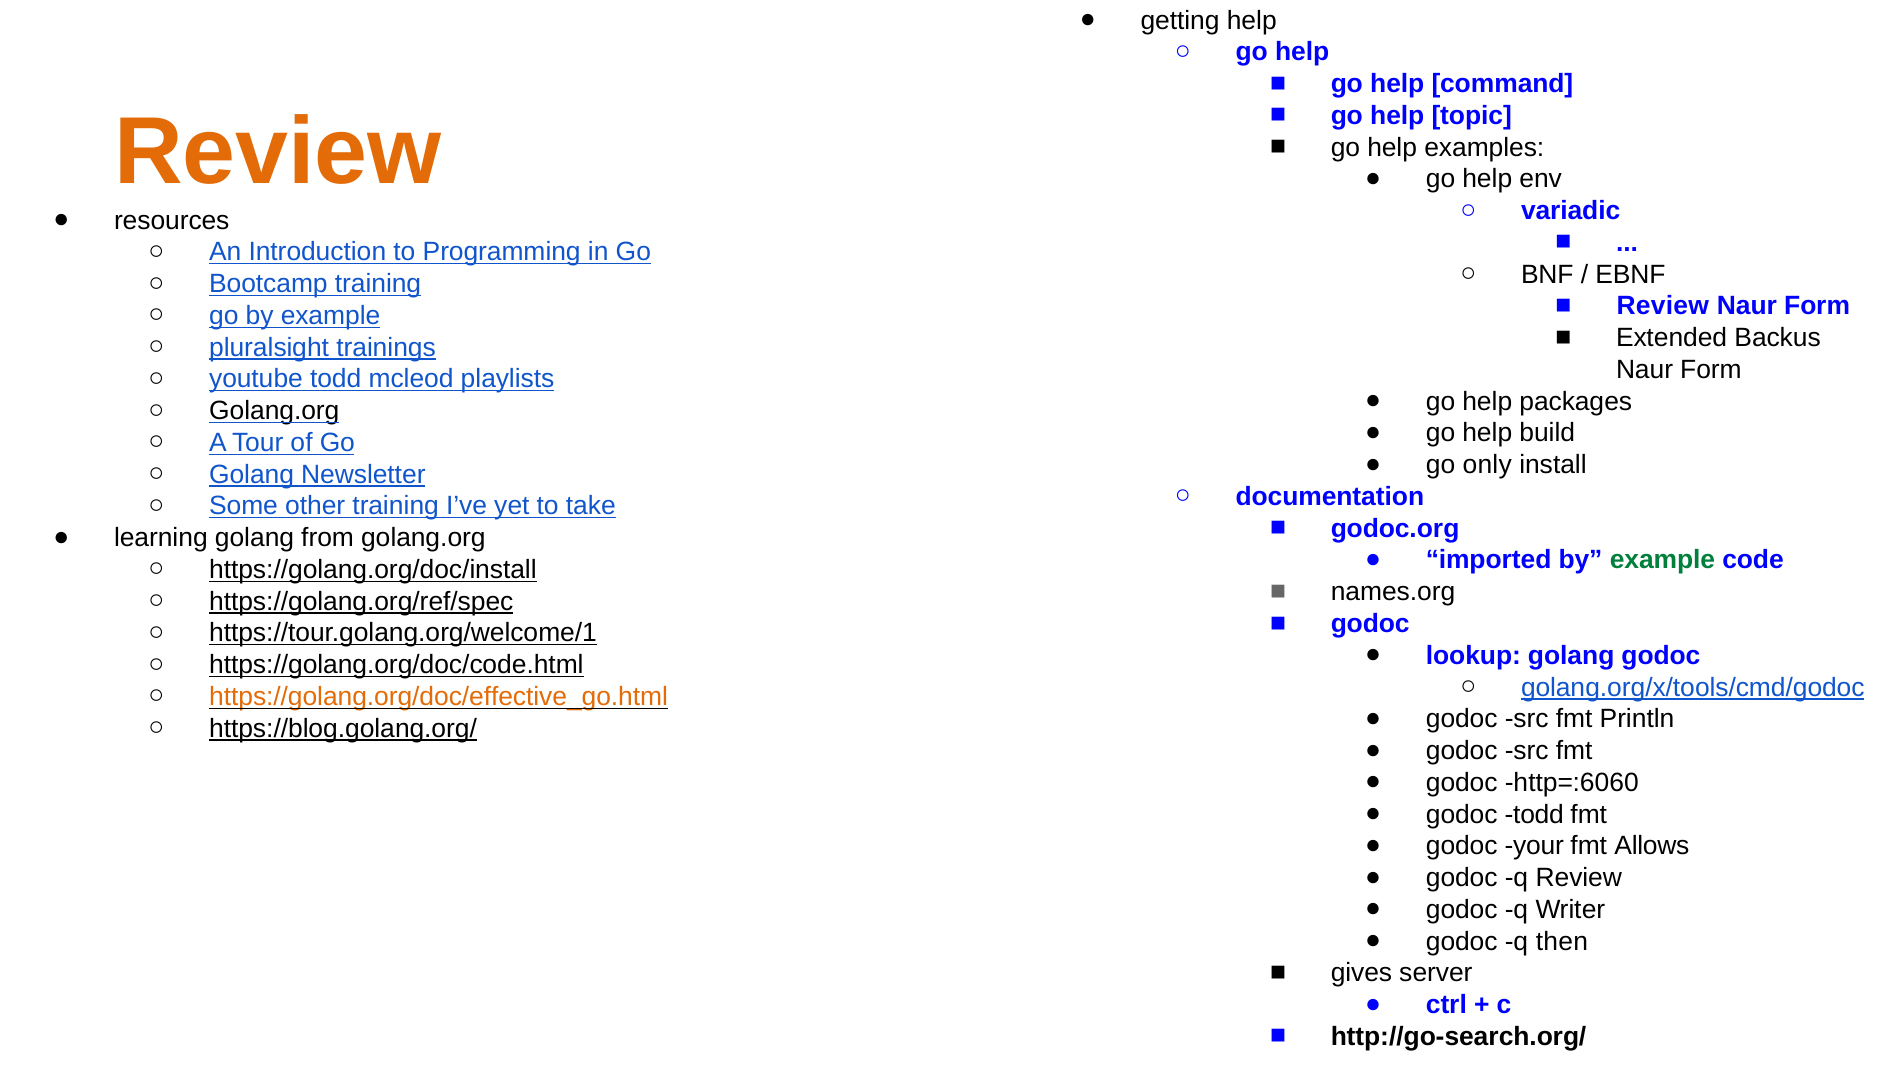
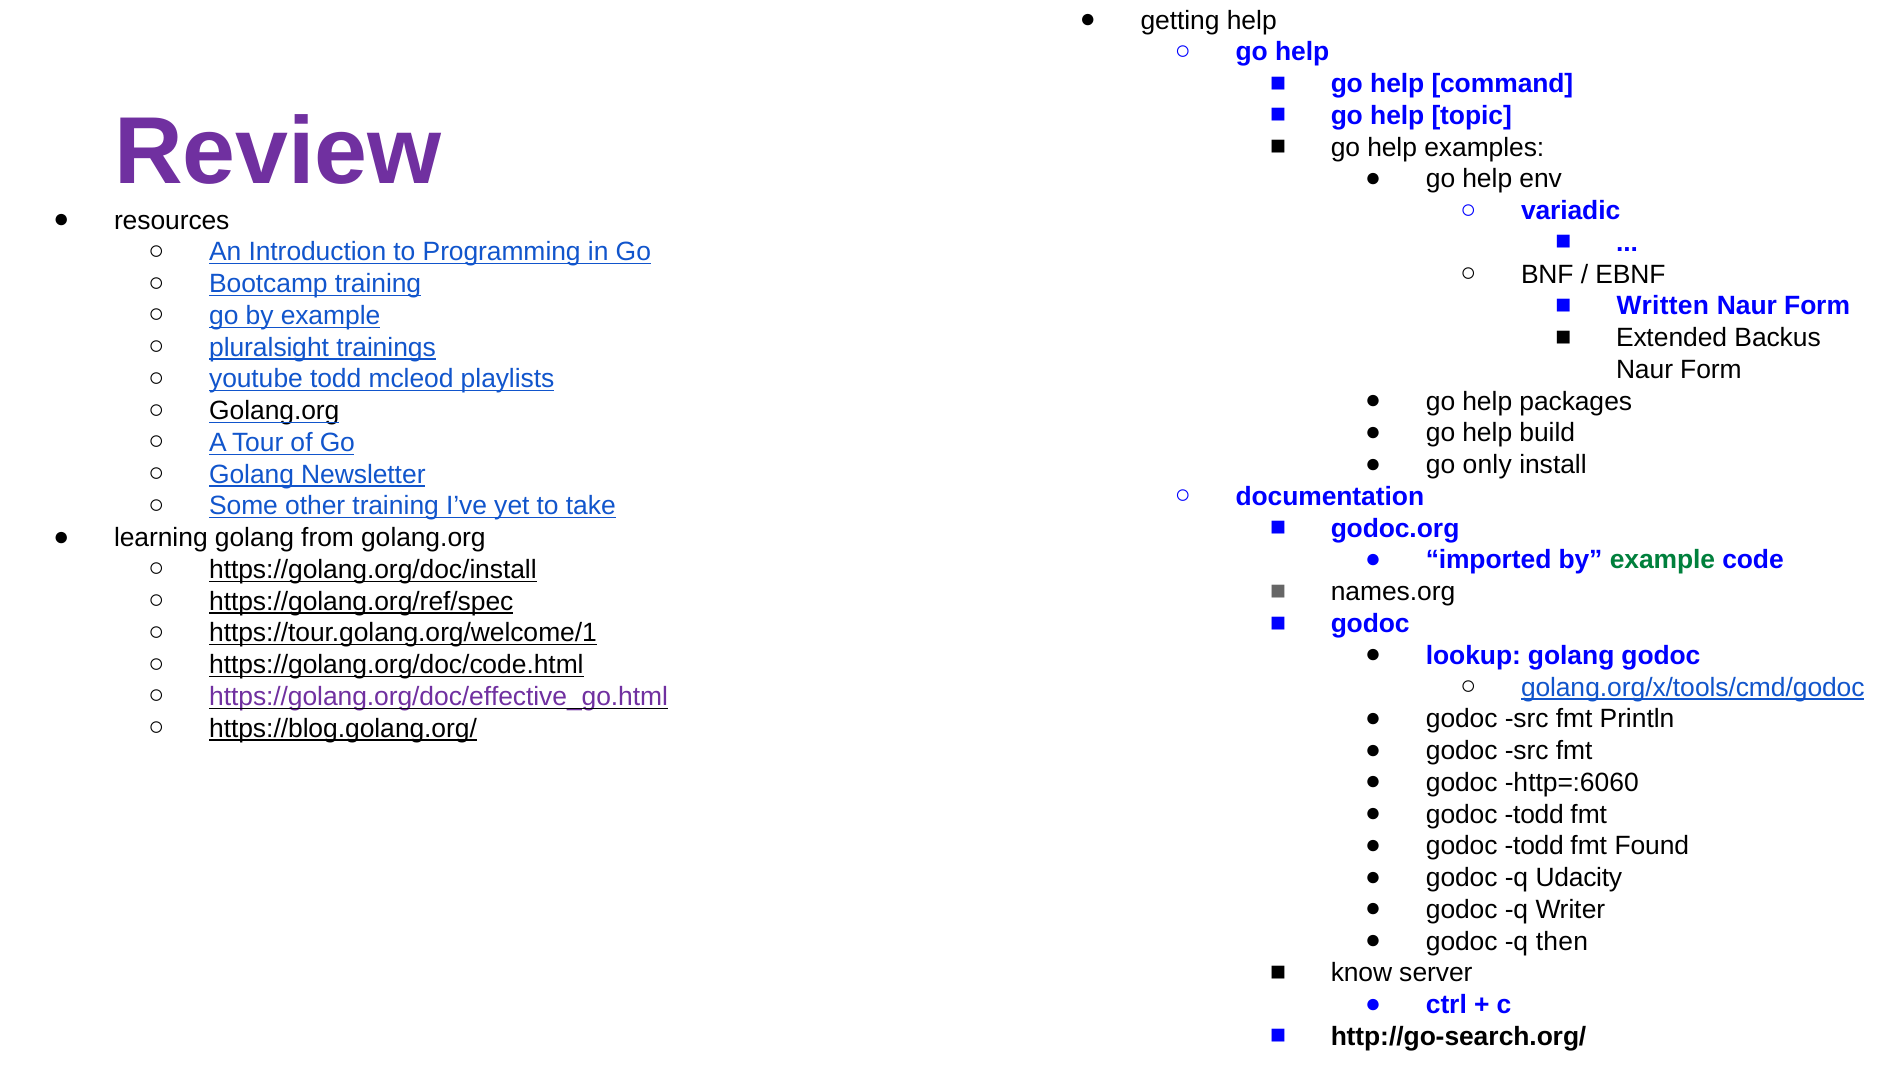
Review colour: orange -> purple (278, 152)
Review: Review -> Written (1663, 306)
https://golang.org/doc/effective_go.html colour: orange -> purple (439, 697)
your: your -> todd (1534, 846)
Allows: Allows -> Found (1652, 846)
q Review: Review -> Udacity (1579, 878)
gives: gives -> know (1361, 973)
